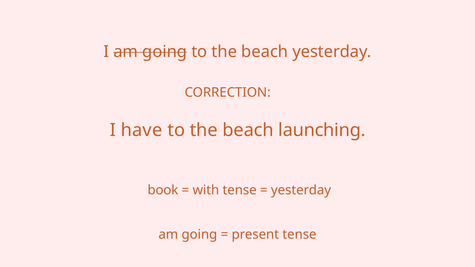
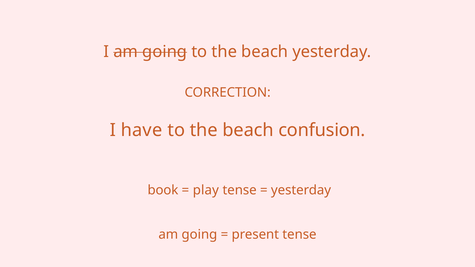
launching: launching -> confusion (322, 130)
with: with -> play (206, 190)
